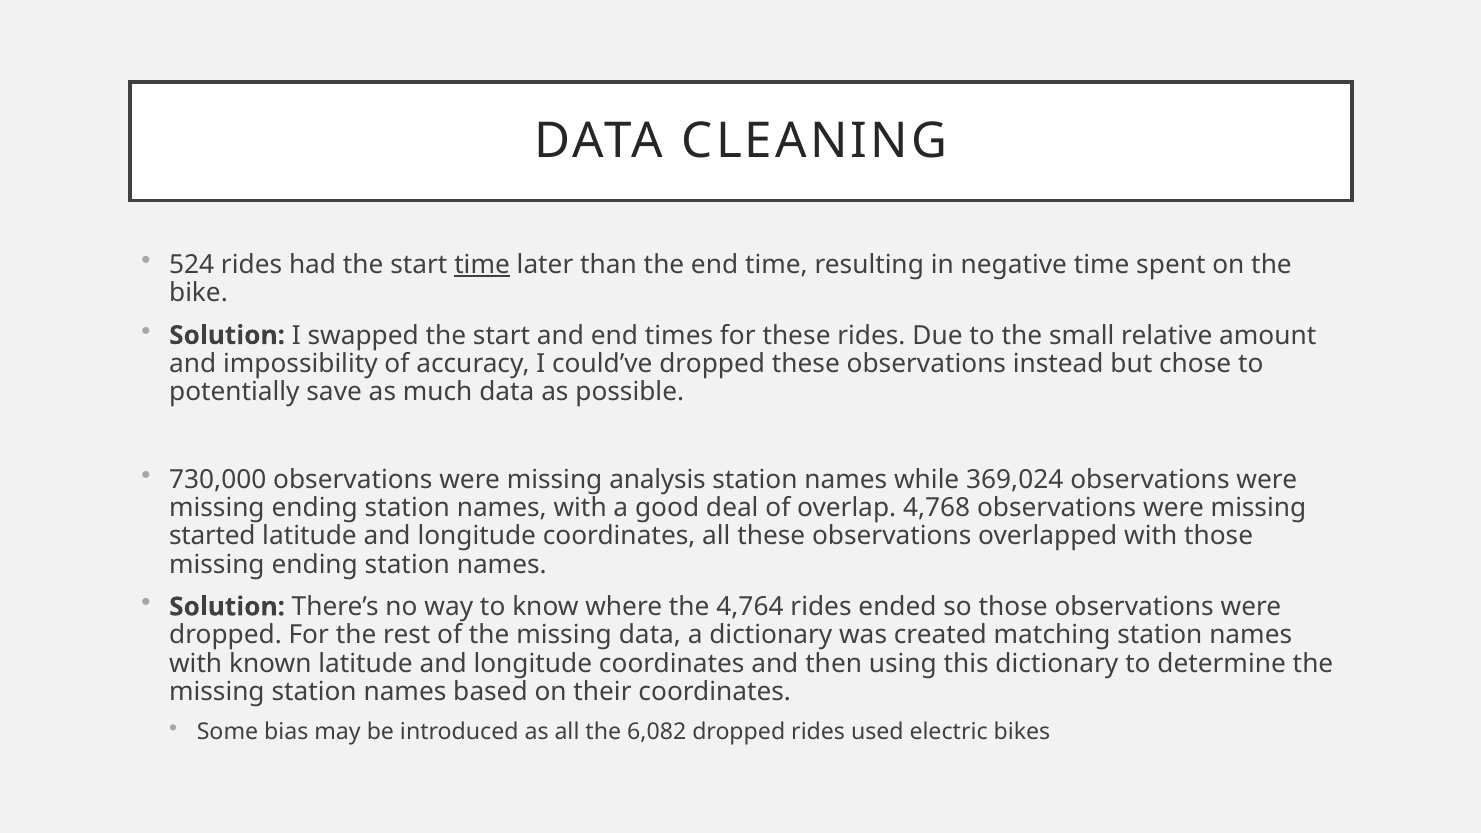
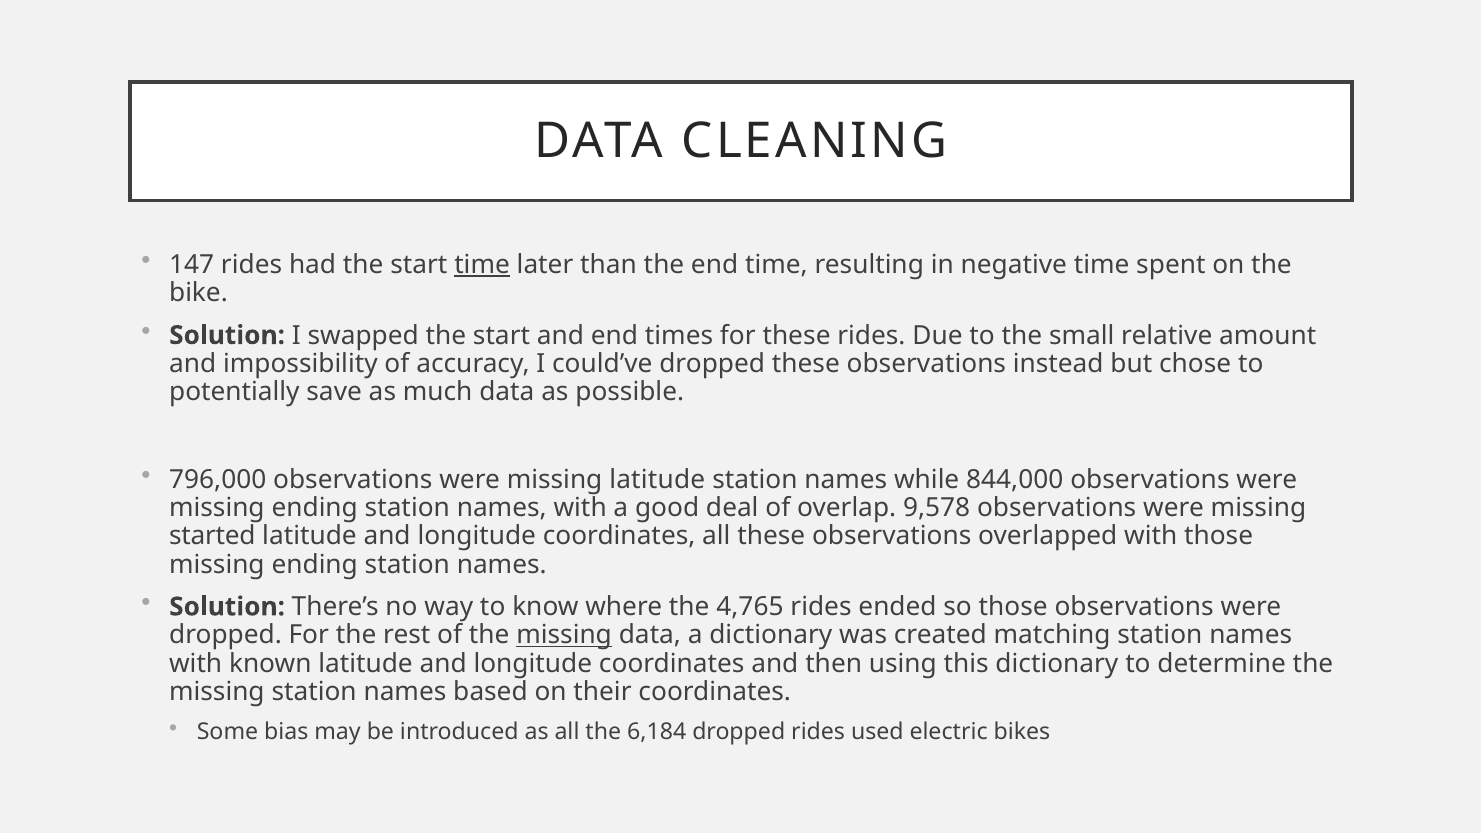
524: 524 -> 147 (192, 265)
730,000: 730,000 -> 796,000 (218, 480)
missing analysis: analysis -> latitude (657, 480)
369,024: 369,024 -> 844,000 (1015, 480)
4,768: 4,768 -> 9,578 (937, 508)
4,764: 4,764 -> 4,765 (750, 607)
missing underline: none -> present (564, 635)
6,082: 6,082 -> 6,184 (657, 732)
